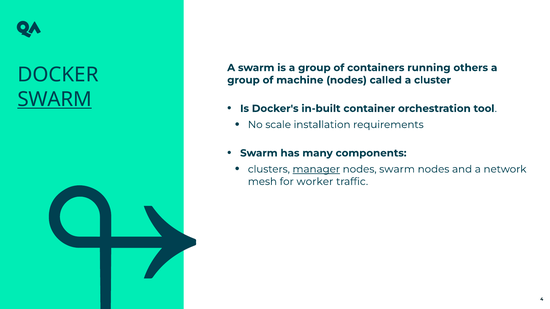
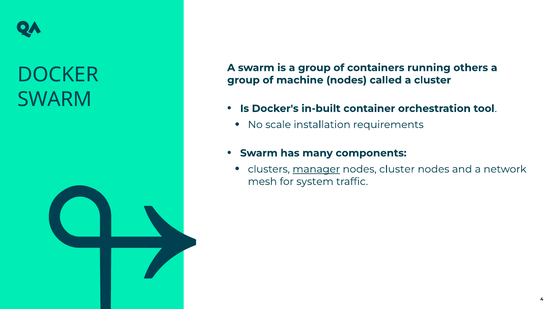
SWARM underline: present -> none (55, 99)
nodes swarm: swarm -> cluster (397, 169)
worker: worker -> system (315, 182)
